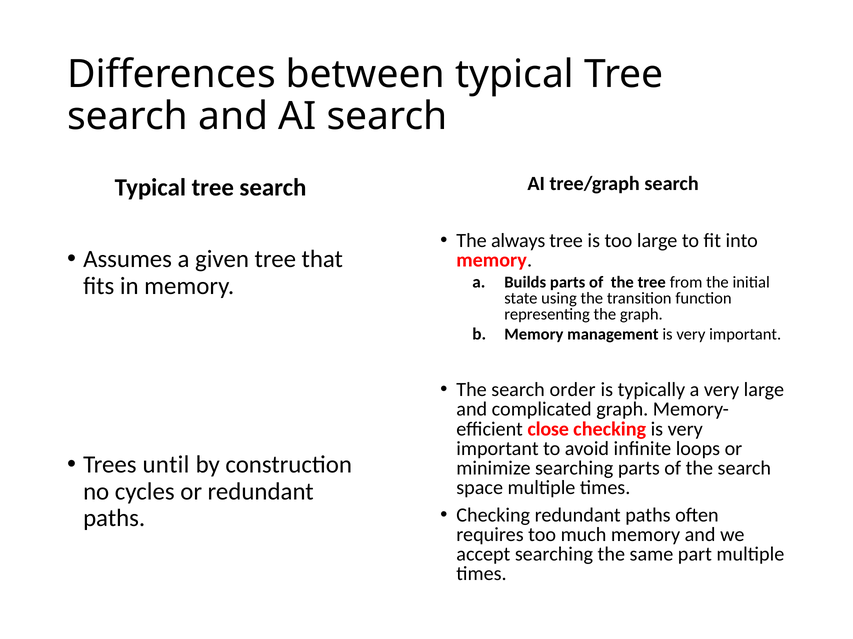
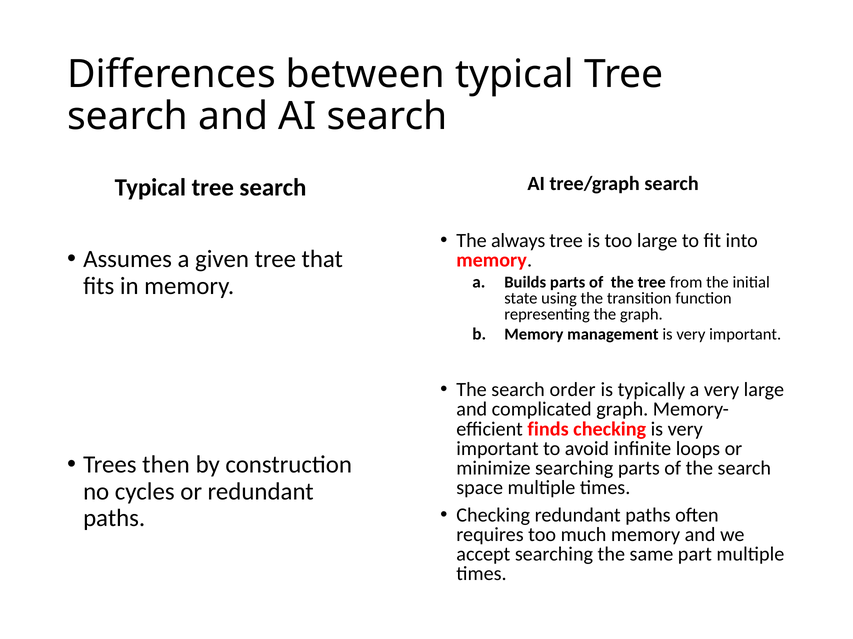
close: close -> finds (548, 429)
until: until -> then (166, 465)
